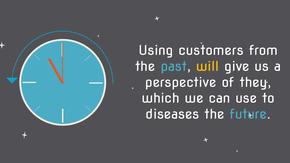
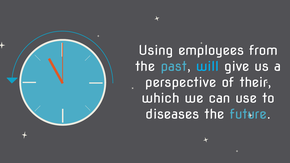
customers: customers -> employees (211, 51)
will colour: yellow -> light blue (208, 67)
they: they -> their (256, 82)
